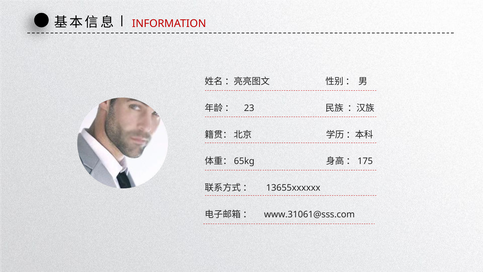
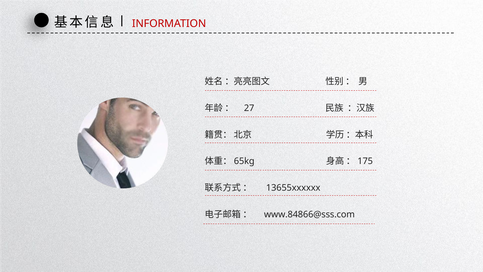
23: 23 -> 27 (249, 108)
www.31061@sss.com: www.31061@sss.com -> www.84866@sss.com (309, 214)
